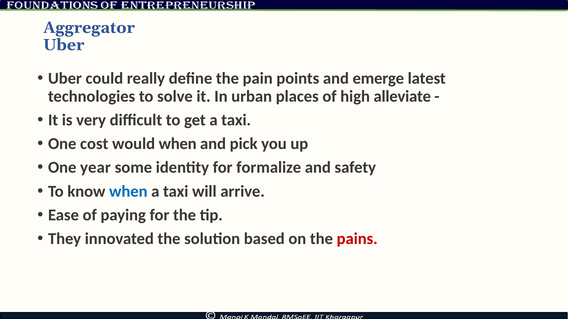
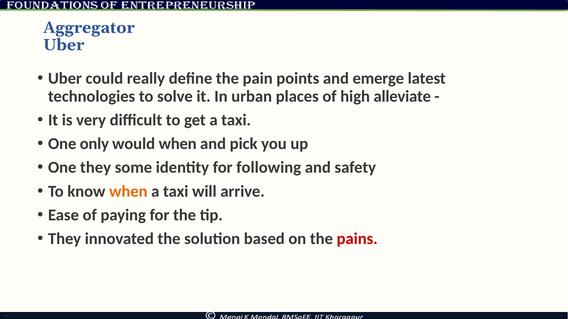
cost: cost -> only (94, 144)
One year: year -> they (96, 168)
formalize: formalize -> following (269, 168)
when colour: blue -> orange (128, 192)
